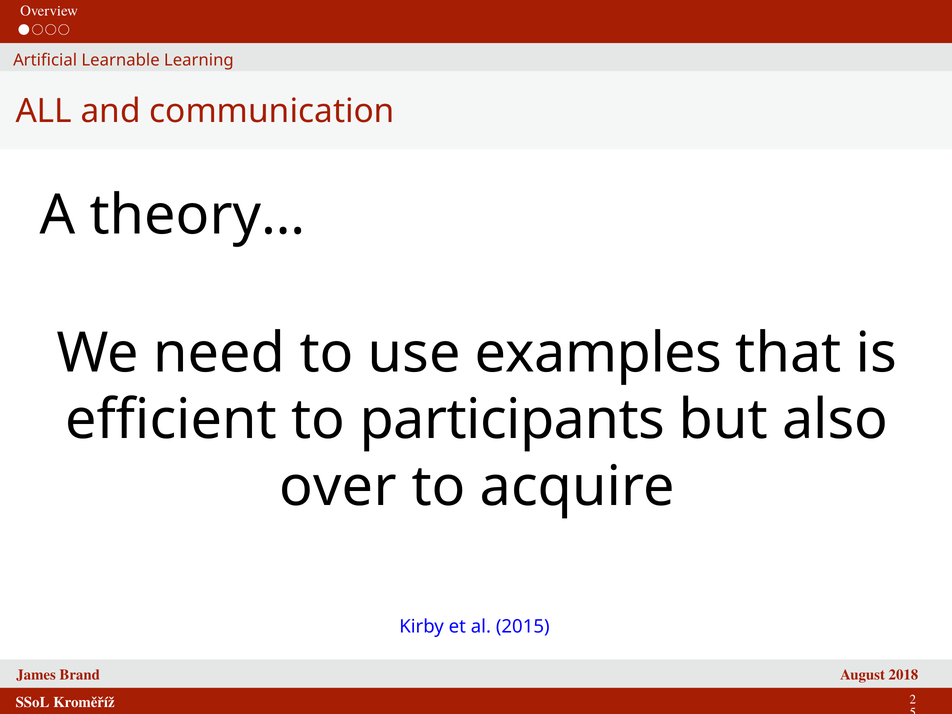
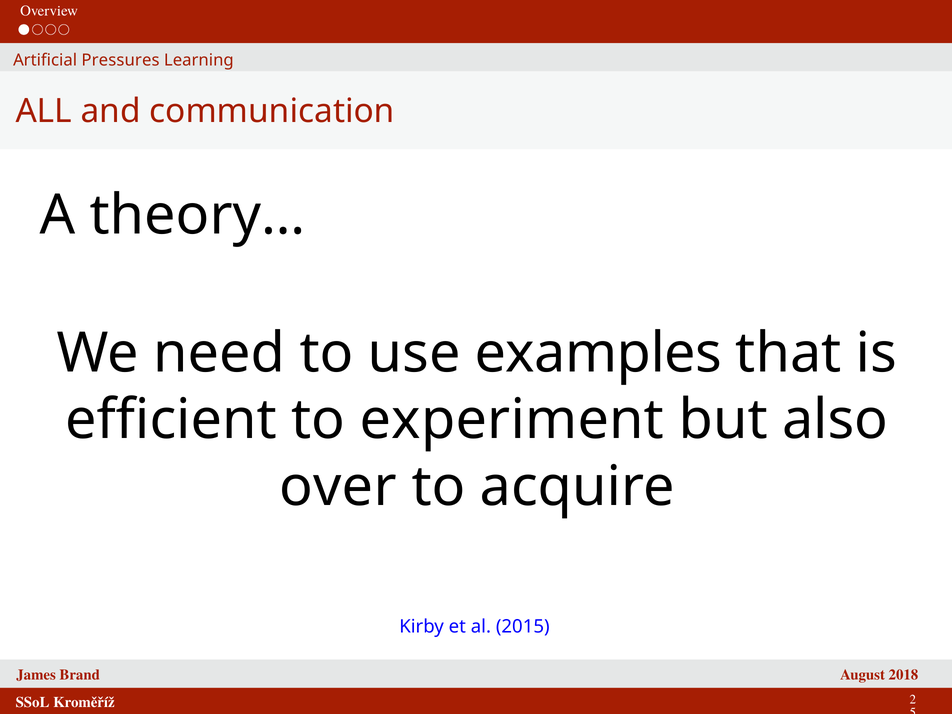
Learnable: Learnable -> Pressures (121, 60)
participants: participants -> experiment (512, 420)
